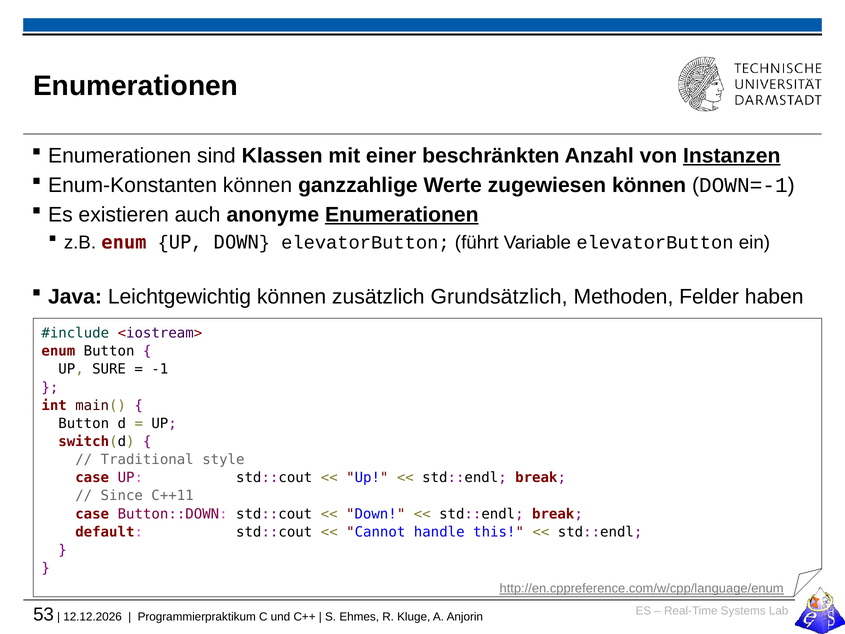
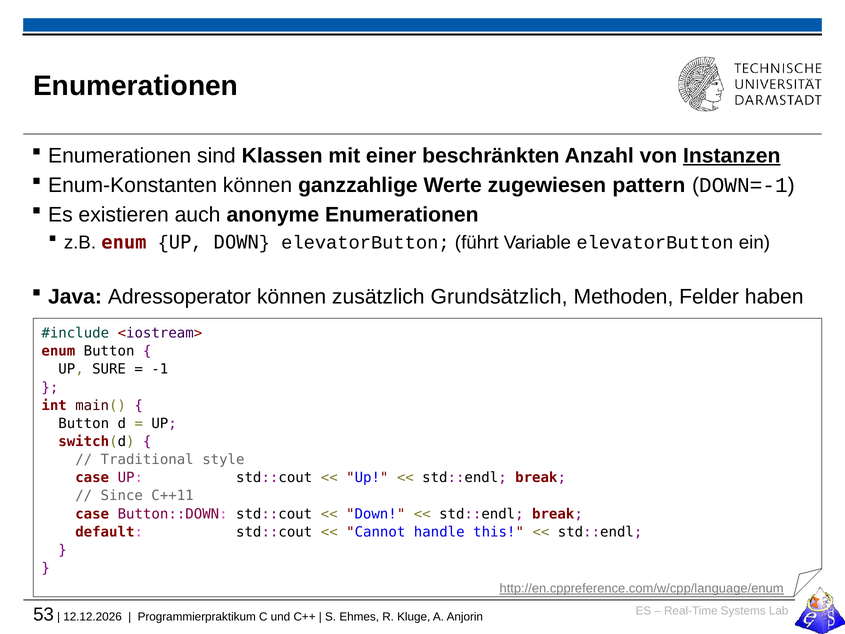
zugewiesen können: können -> pattern (649, 185)
Enumerationen underline: present -> none (402, 215)
Leichtgewichtig: Leichtgewichtig -> Adressoperator (180, 297)
